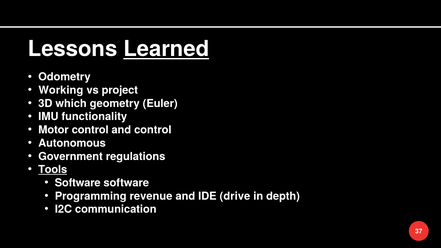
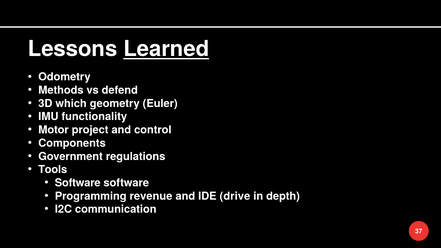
Working: Working -> Methods (61, 90)
project: project -> defend (120, 90)
Motor control: control -> project (90, 130)
Autonomous: Autonomous -> Components (72, 143)
Tools underline: present -> none (53, 170)
